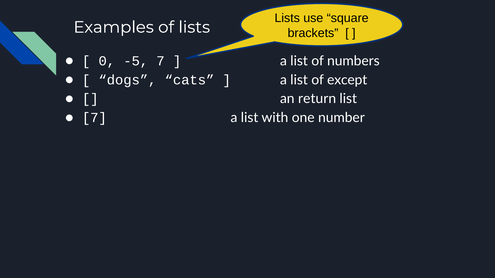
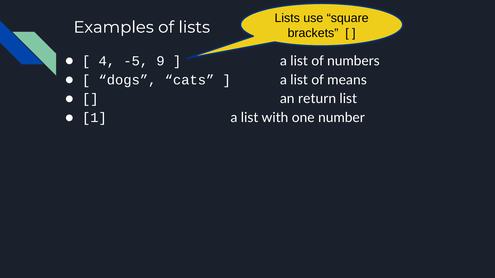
0: 0 -> 4 (107, 61)
-5 7: 7 -> 9 (161, 61)
except: except -> means (347, 80)
7: 7 -> 1 (94, 118)
